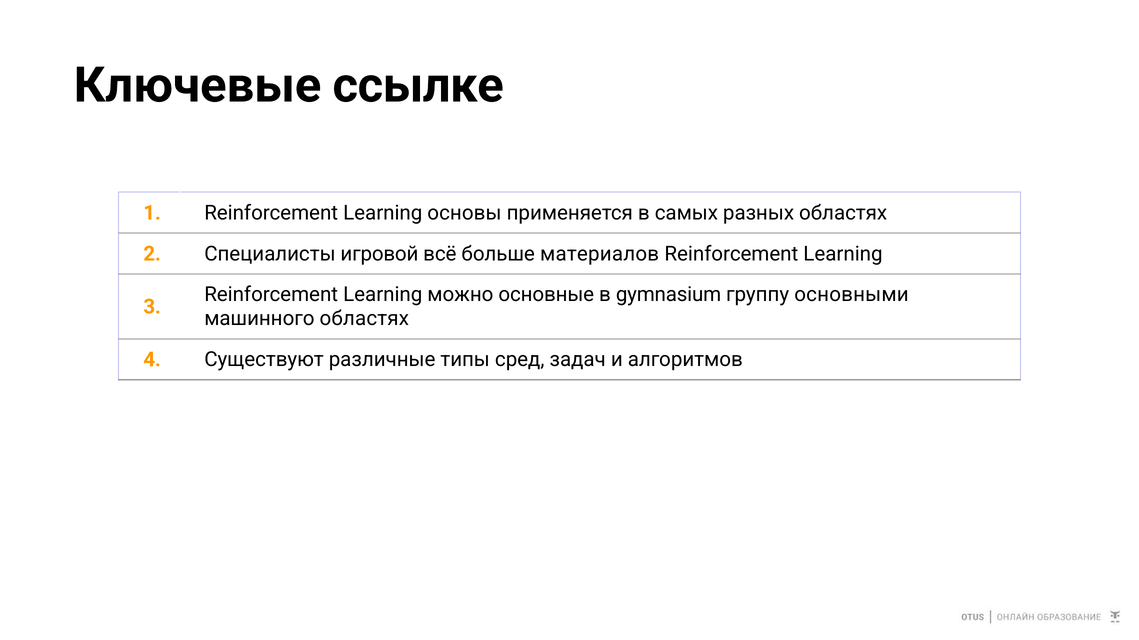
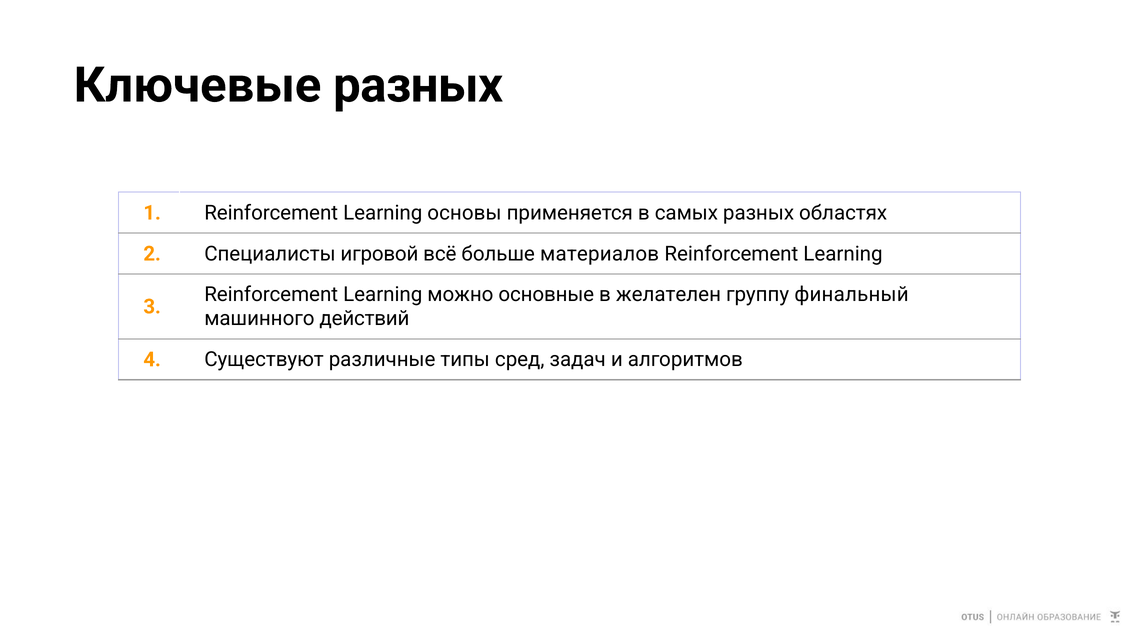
Ключевые ссылке: ссылке -> разных (418, 85)
gymnasium: gymnasium -> желателен (668, 295)
основными: основными -> финальный (852, 295)
машинного областях: областях -> действий (364, 319)
